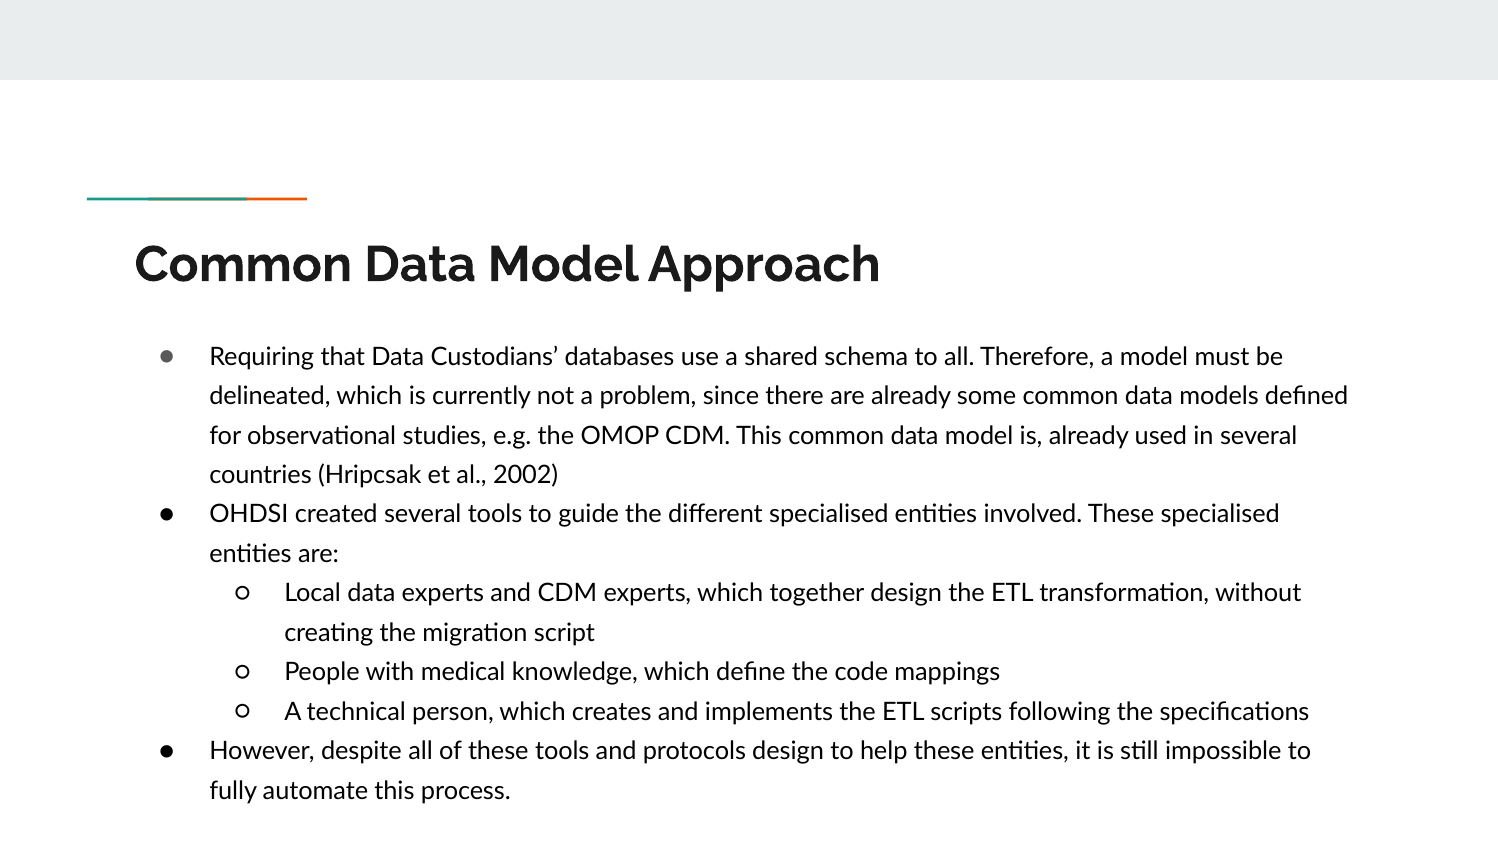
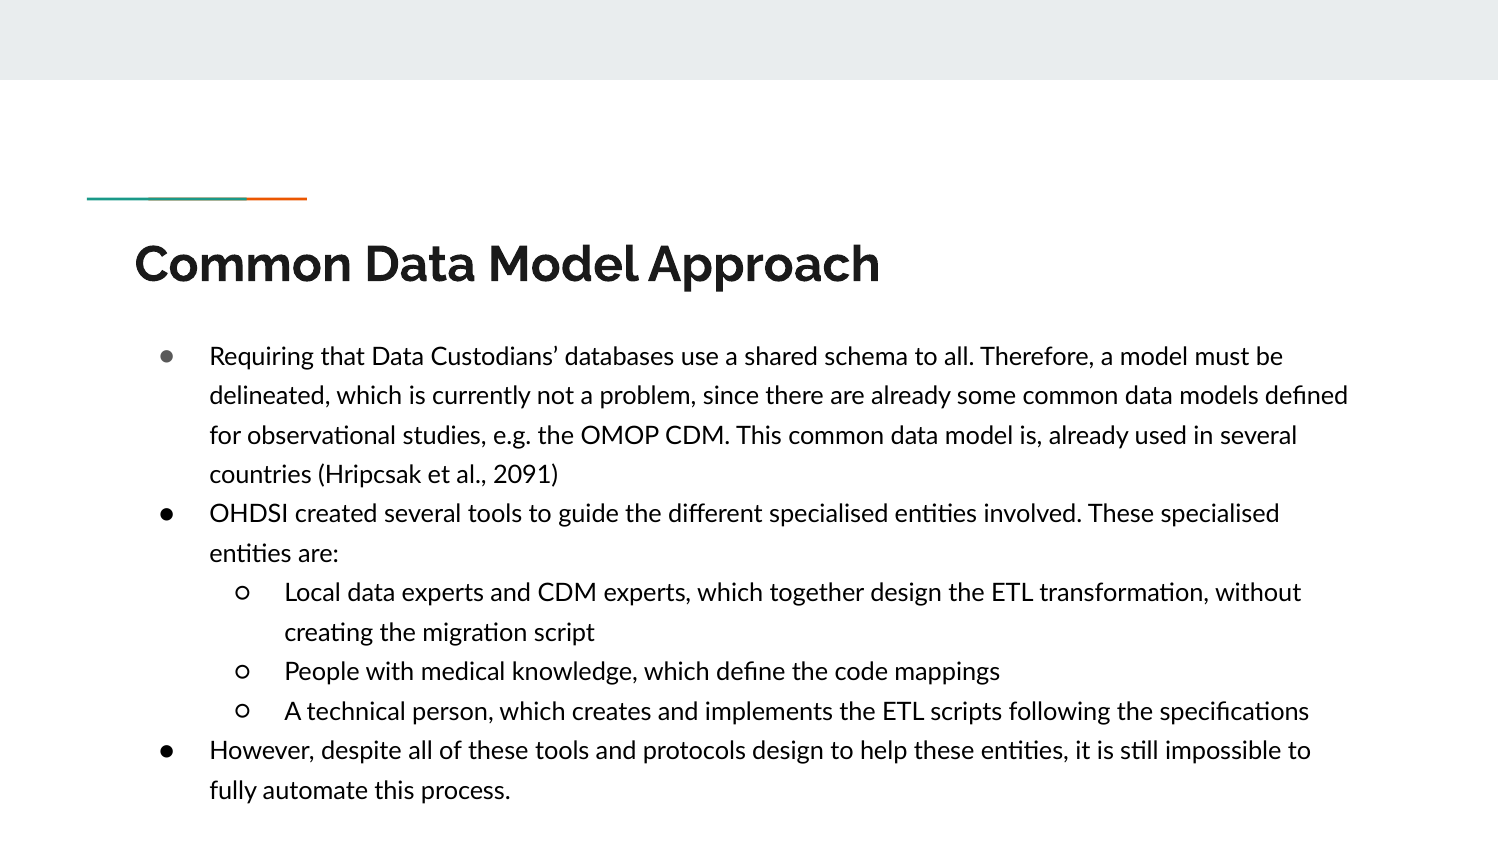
2002: 2002 -> 2091 (526, 475)
